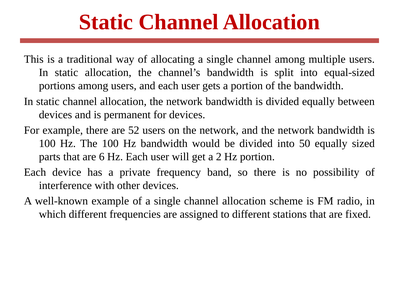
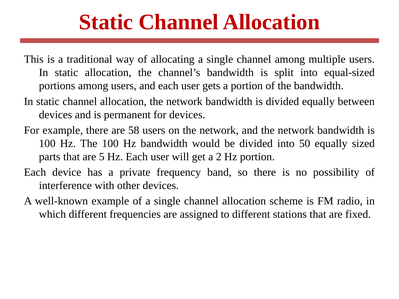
52: 52 -> 58 (134, 130)
6: 6 -> 5 (102, 157)
